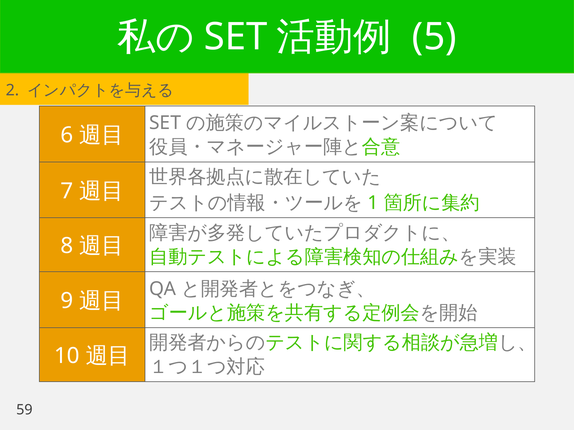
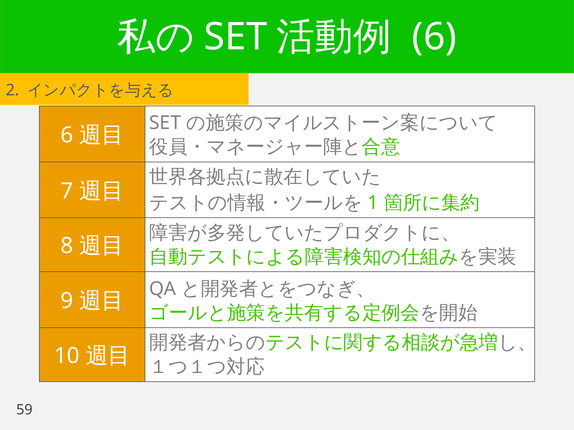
5: 5 -> 6 (434, 37)
